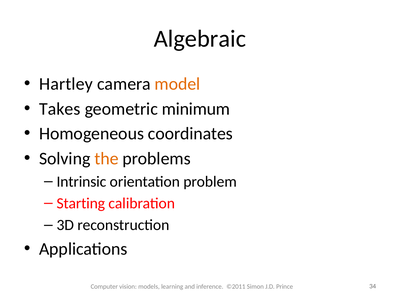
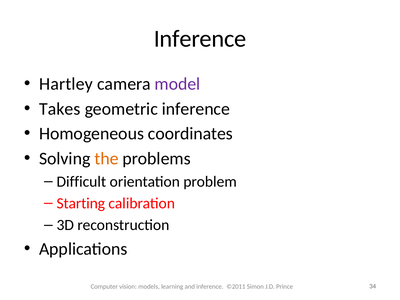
Algebraic: Algebraic -> Inference (200, 39)
model colour: orange -> purple (177, 84)
geometric minimum: minimum -> inference (196, 109)
Intrinsic: Intrinsic -> Difficult (81, 182)
